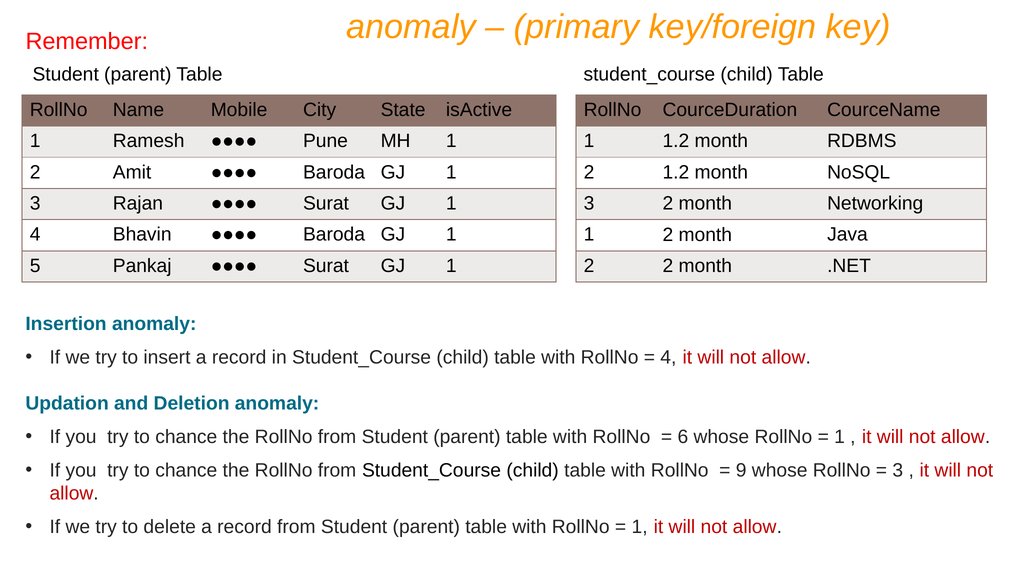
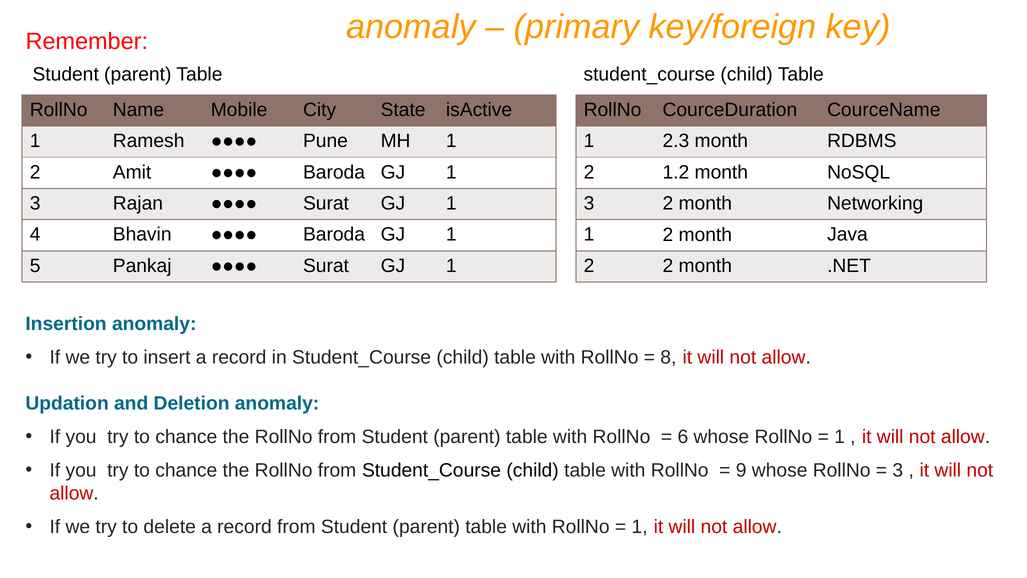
1 1.2: 1.2 -> 2.3 (676, 141)
4: 4 -> 8 (668, 357)
